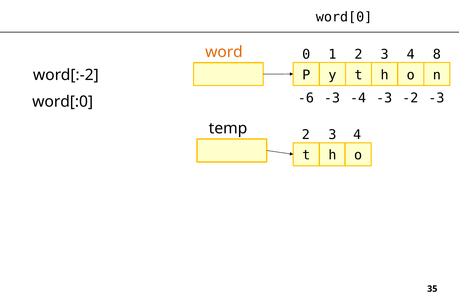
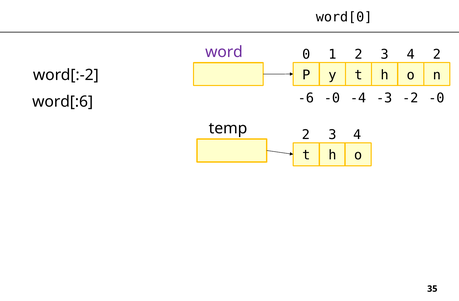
word colour: orange -> purple (224, 52)
4 8: 8 -> 2 (437, 55)
-6 -3: -3 -> -0 (332, 98)
-2 -3: -3 -> -0 (436, 98)
word[:0: word[:0 -> word[:6 (63, 102)
